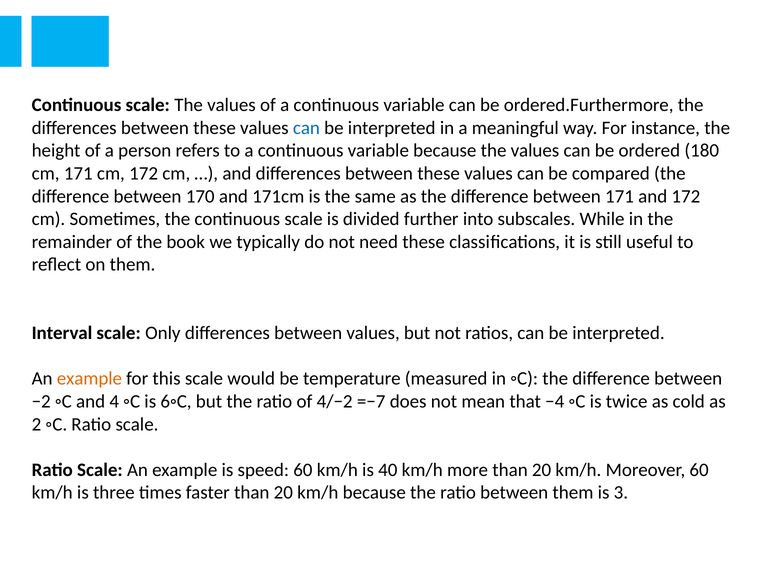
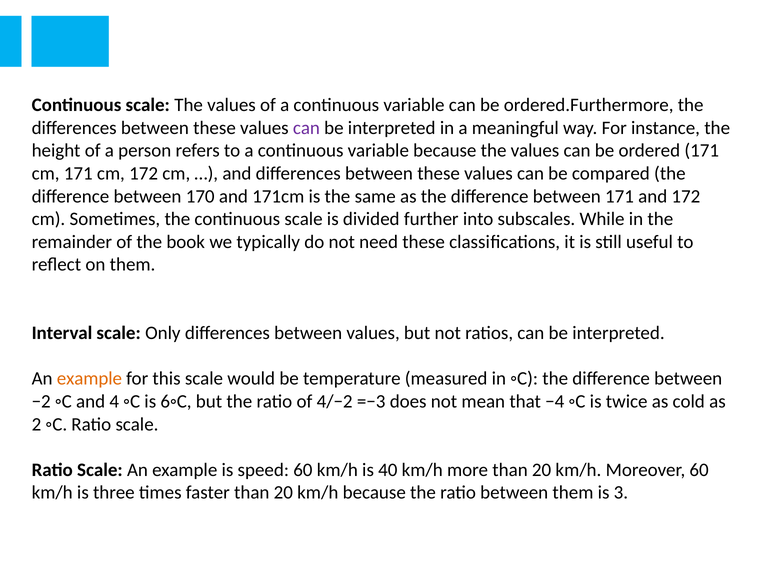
can colour: blue -> purple (306, 128)
ordered 180: 180 -> 171 (702, 151)
=−7: =−7 -> =−3 (371, 401)
